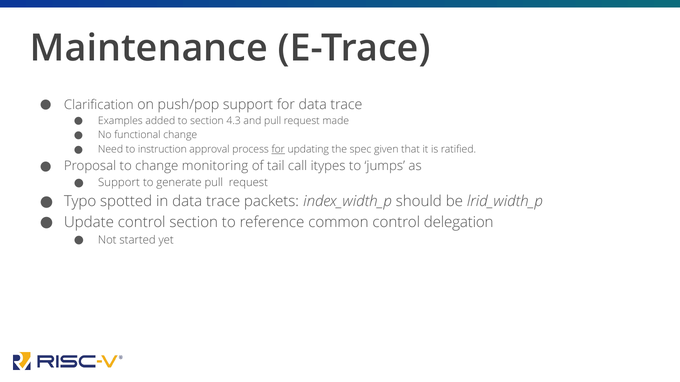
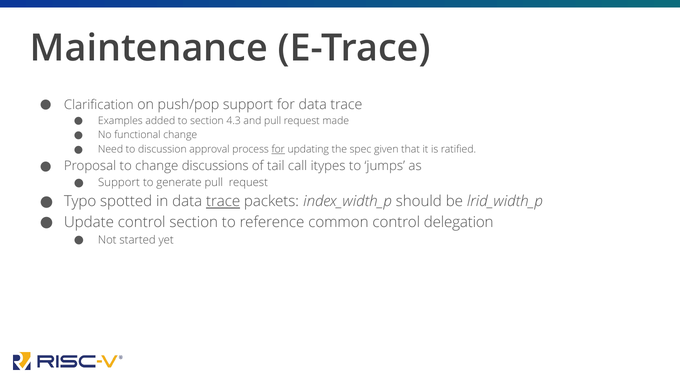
instruction: instruction -> discussion (162, 149)
monitoring: monitoring -> discussions (215, 166)
trace underline: none -> present (223, 202)
